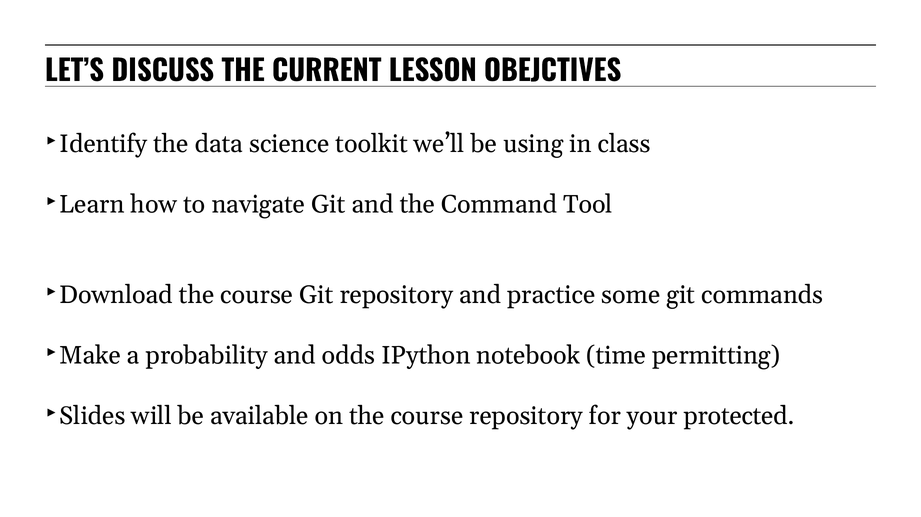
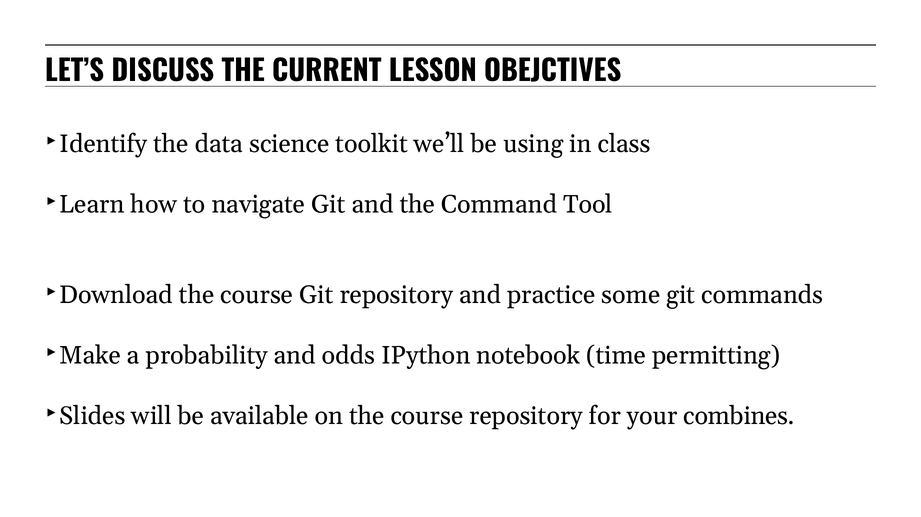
protected: protected -> combines (739, 416)
